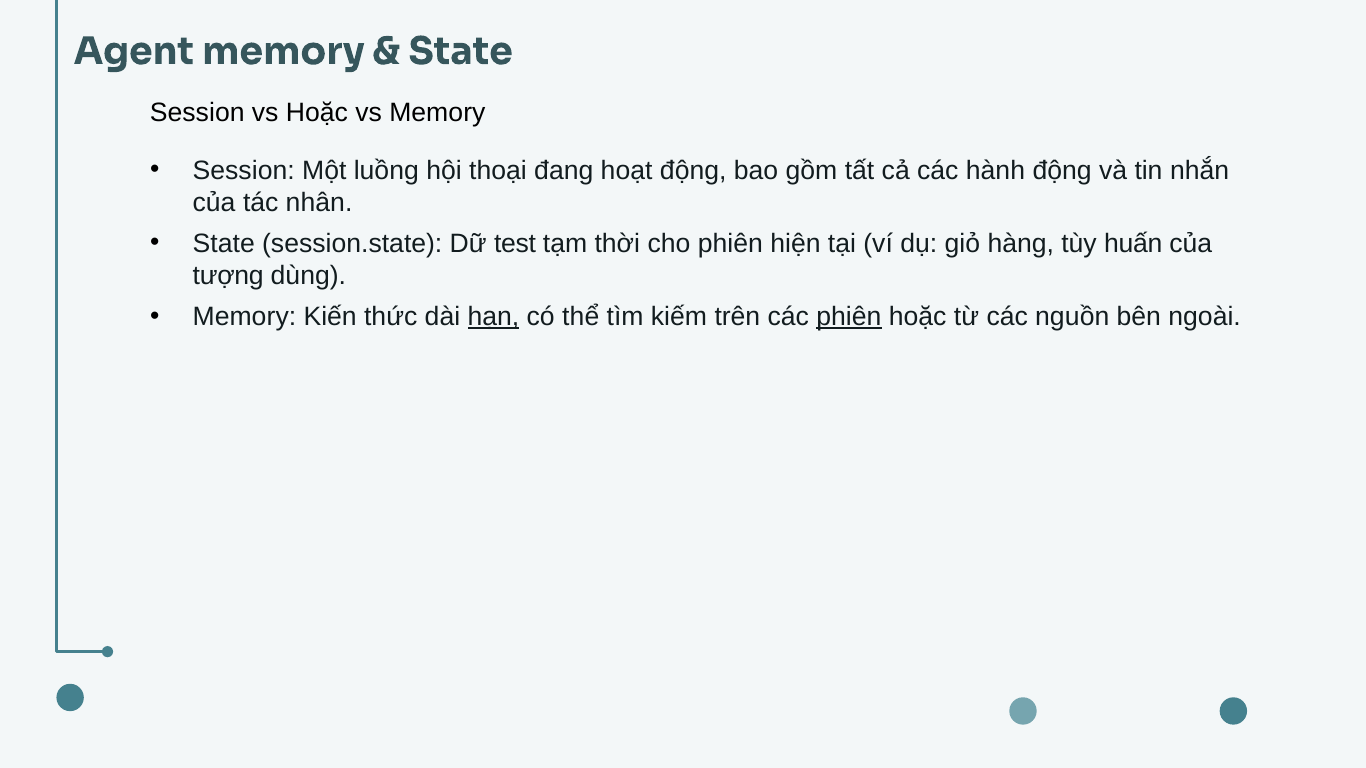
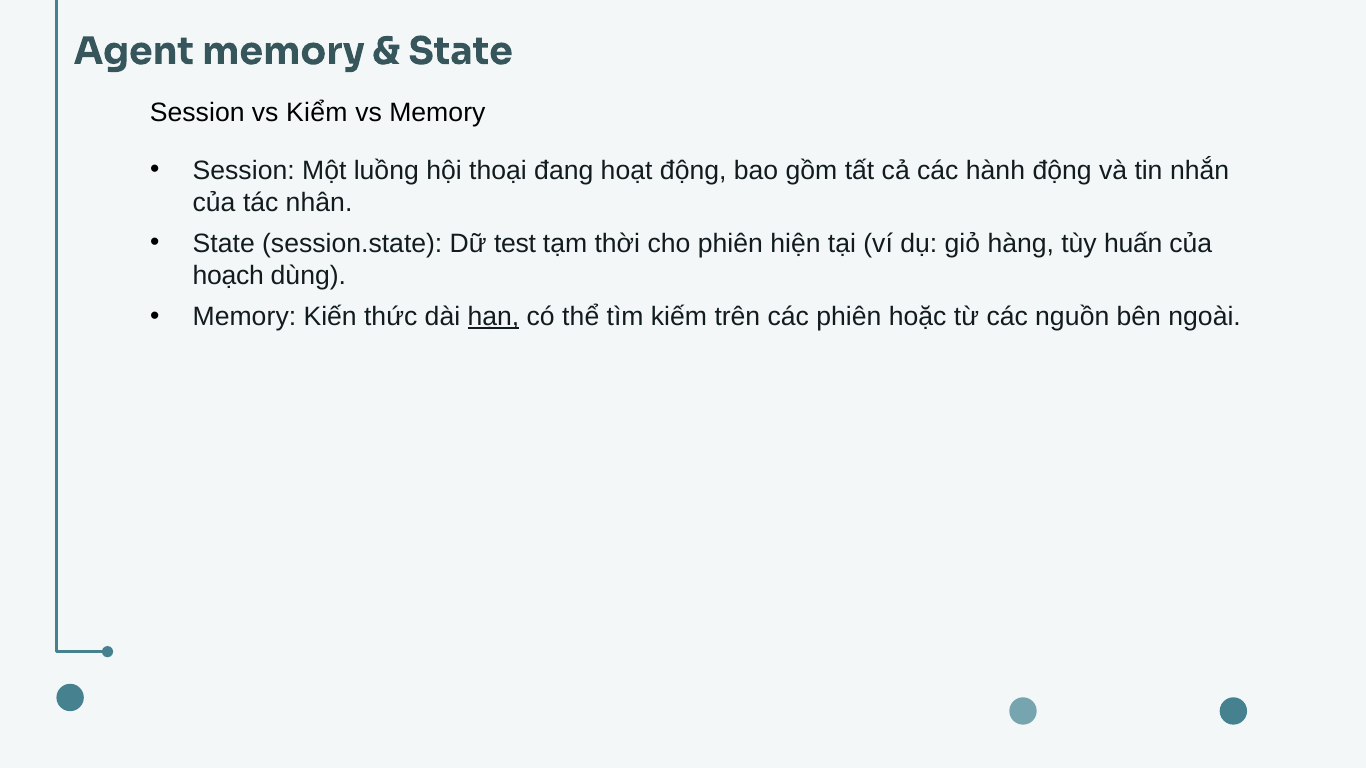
vs Hoặc: Hoặc -> Kiểm (317, 113)
tượng: tượng -> hoạch (228, 276)
phiên underline: present -> none (849, 317)
